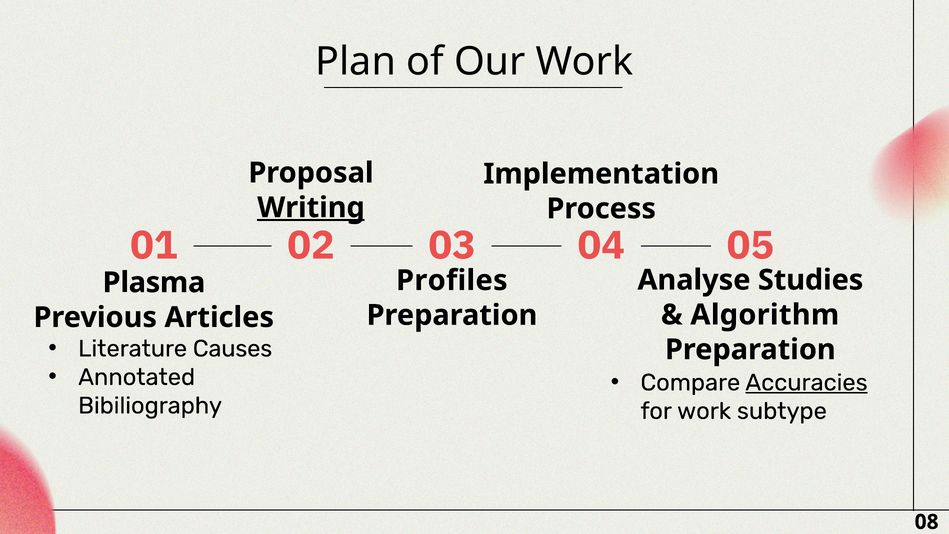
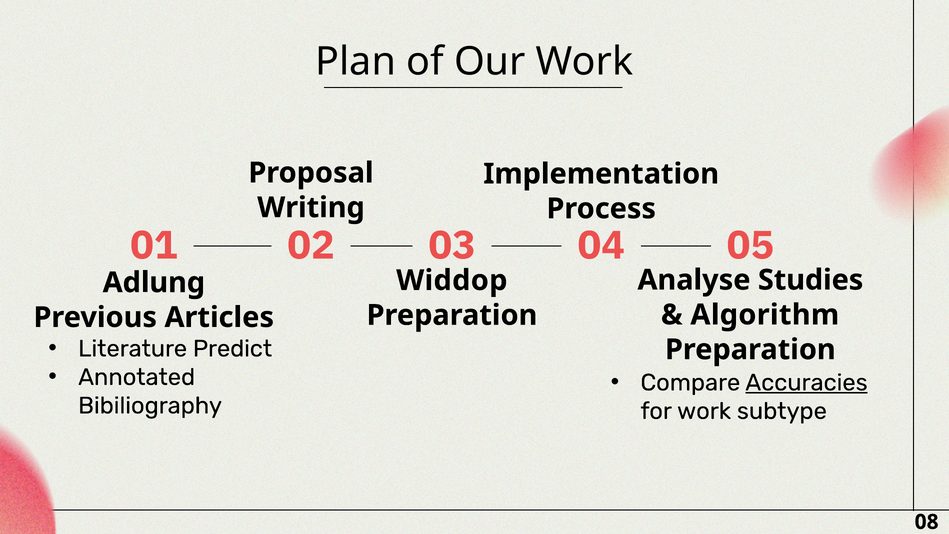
Writing underline: present -> none (311, 208)
Profiles: Profiles -> Widdop (452, 280)
Plasma: Plasma -> Adlung (154, 283)
Causes: Causes -> Predict (232, 349)
